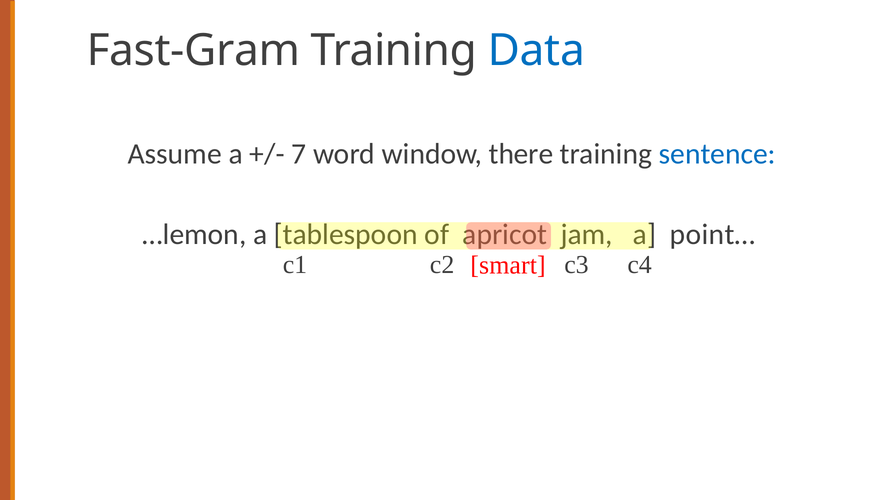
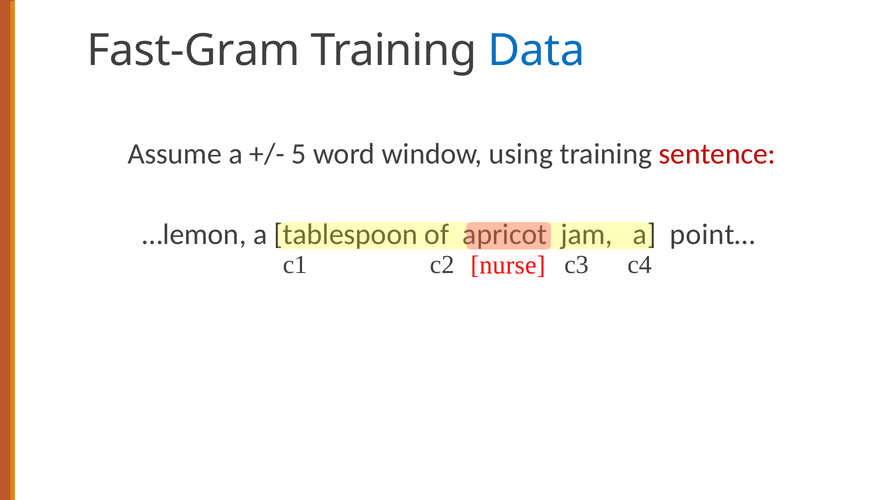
7: 7 -> 5 (299, 154)
there: there -> using (521, 154)
sentence colour: blue -> red (717, 154)
smart: smart -> nurse (508, 265)
